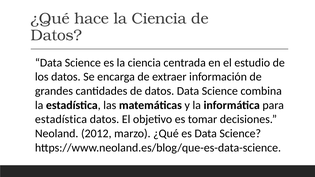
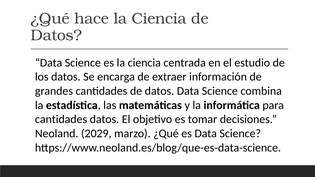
estadística: estadística -> cantidades (61, 119)
2012: 2012 -> 2029 (96, 134)
